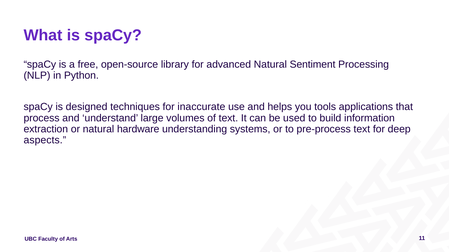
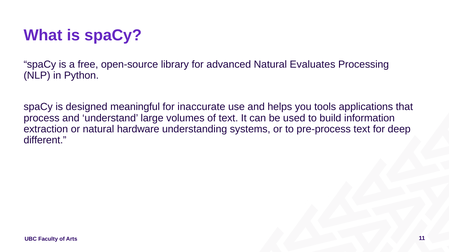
Sentiment: Sentiment -> Evaluates (313, 65)
techniques: techniques -> meaningful (135, 107)
aspects: aspects -> different (45, 140)
